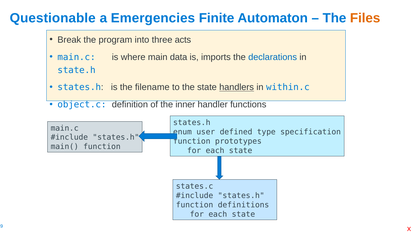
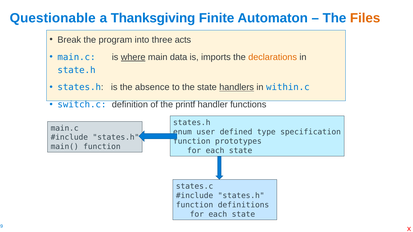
Emergencies: Emergencies -> Thanksgiving (153, 18)
where underline: none -> present (133, 57)
declarations colour: blue -> orange (273, 57)
filename: filename -> absence (152, 87)
object.c: object.c -> switch.c (82, 105)
inner: inner -> printf (185, 105)
